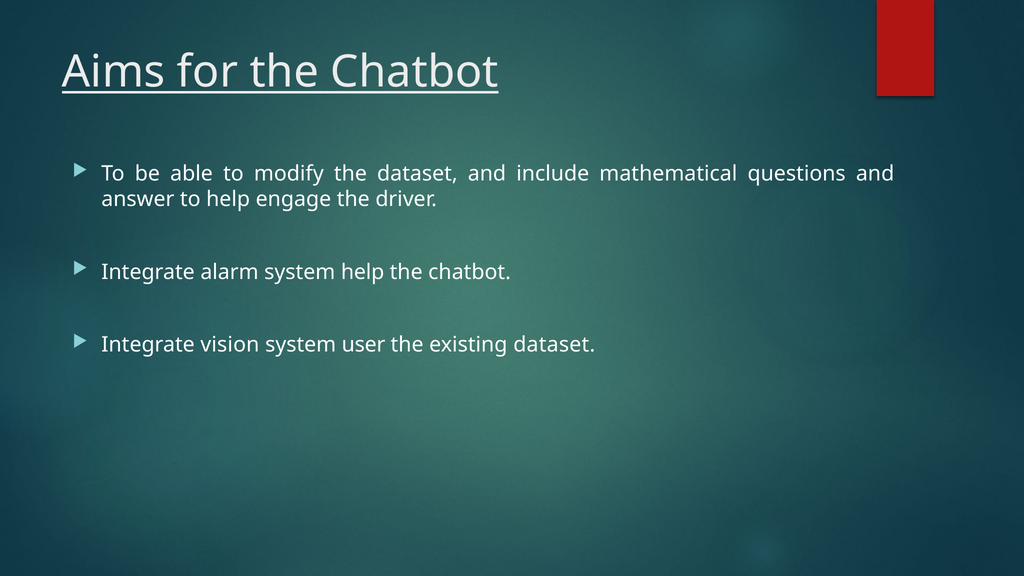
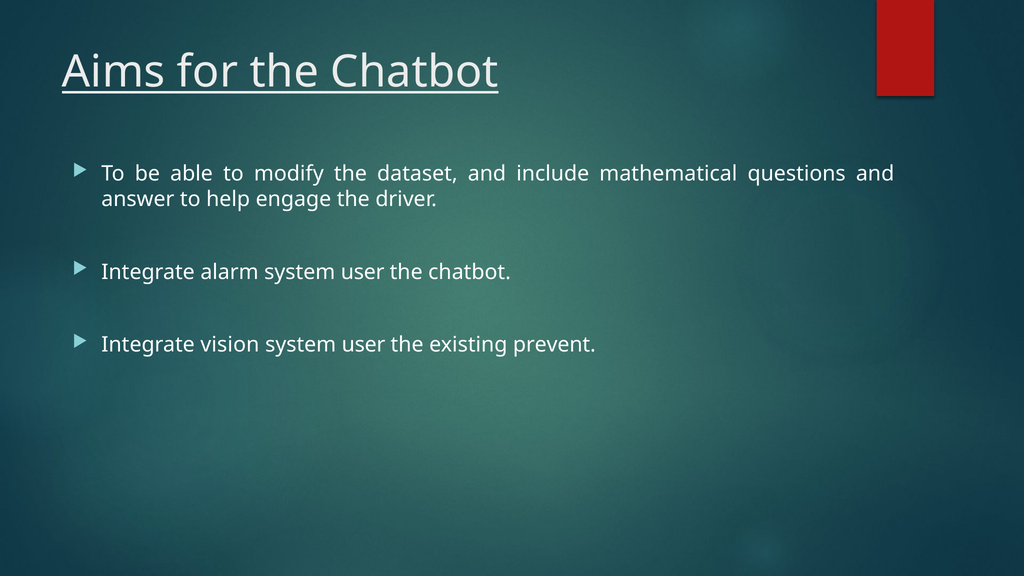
alarm system help: help -> user (363, 272)
existing dataset: dataset -> prevent (554, 345)
